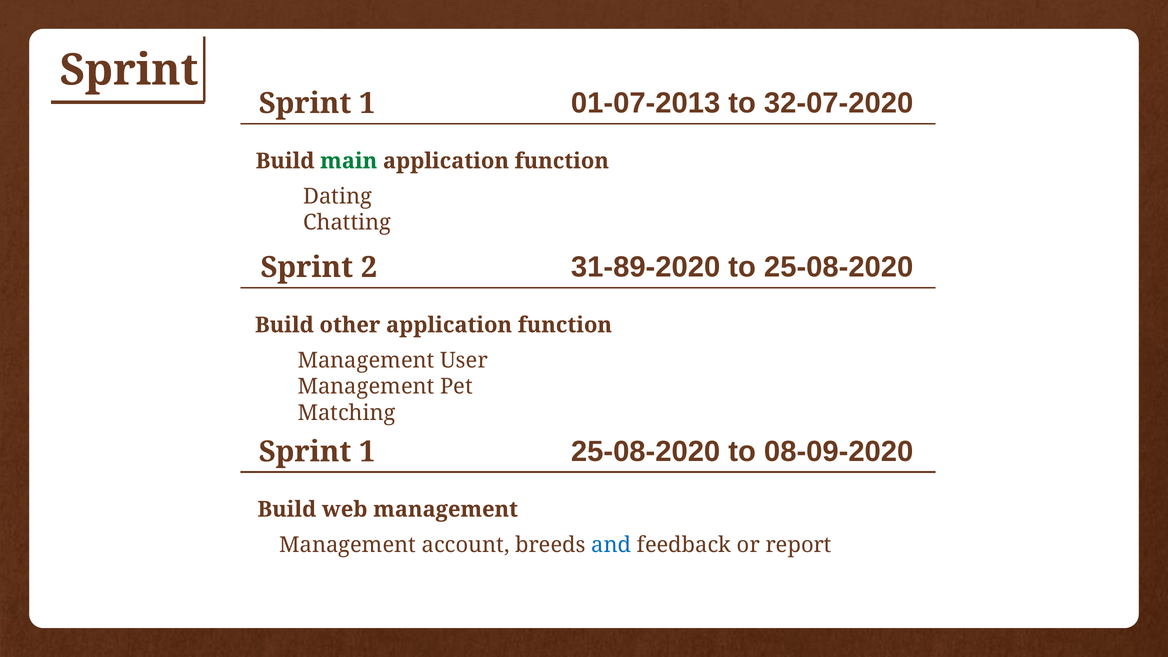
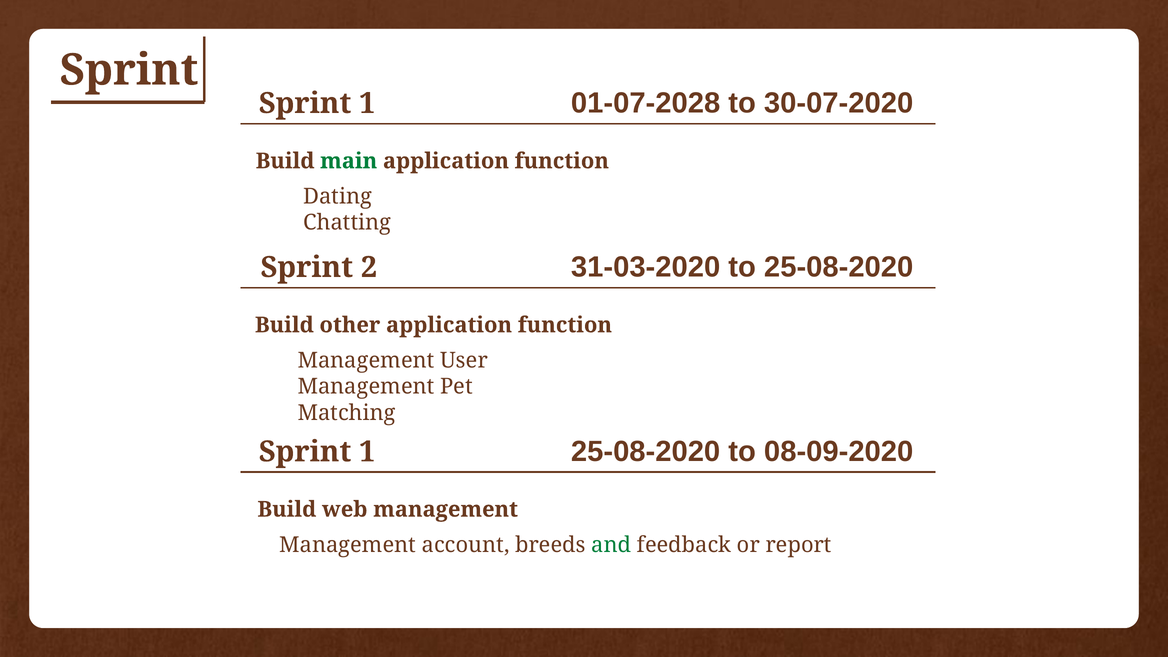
01-07-2013: 01-07-2013 -> 01-07-2028 (646, 103)
32-07-2020: 32-07-2020 -> 30-07-2020 (839, 103)
31-89-2020: 31-89-2020 -> 31-03-2020 (646, 267)
and colour: blue -> green (611, 545)
